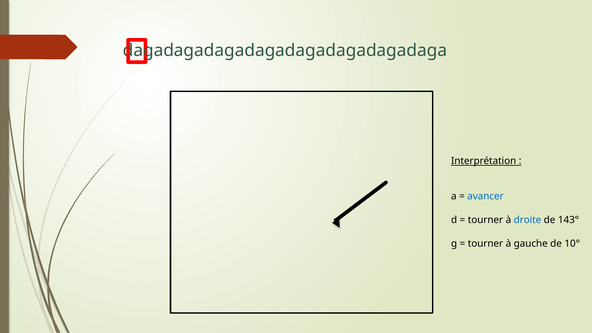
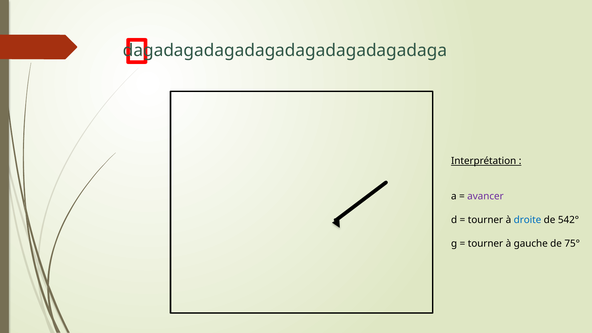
avancer colour: blue -> purple (485, 196)
143°: 143° -> 542° (568, 220)
10°: 10° -> 75° (572, 244)
